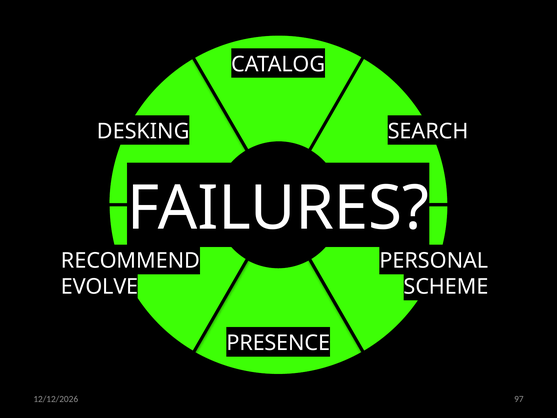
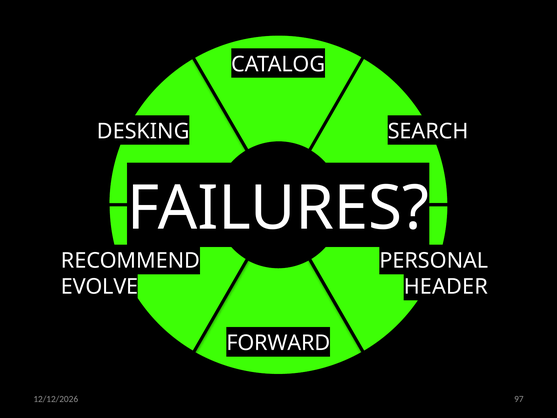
SCHEME: SCHEME -> HEADER (446, 287)
PRESENCE: PRESENCE -> FORWARD (278, 343)
